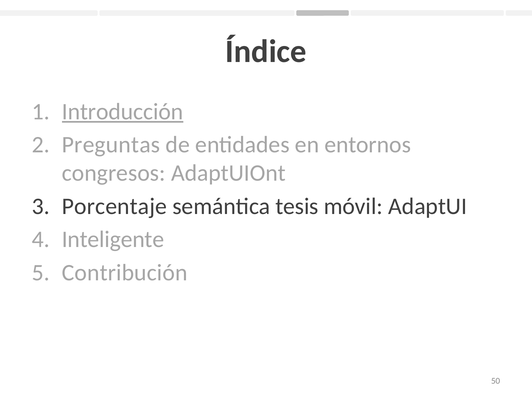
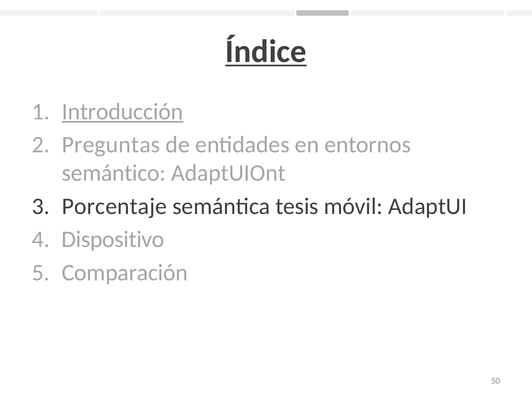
Índice underline: none -> present (266, 51)
congresos: congresos -> semántico (114, 173)
Inteligente: Inteligente -> Dispositivo (113, 239)
Contribución: Contribución -> Comparación (125, 273)
